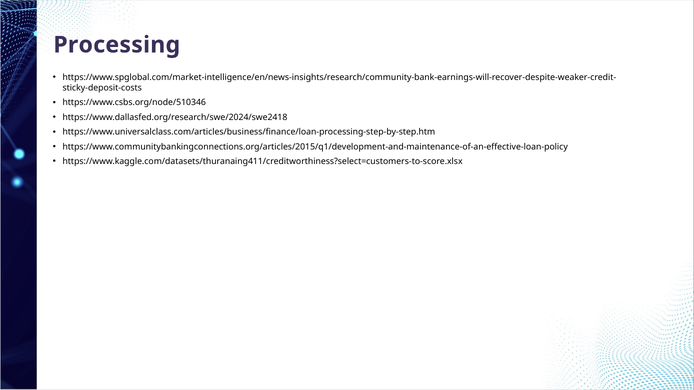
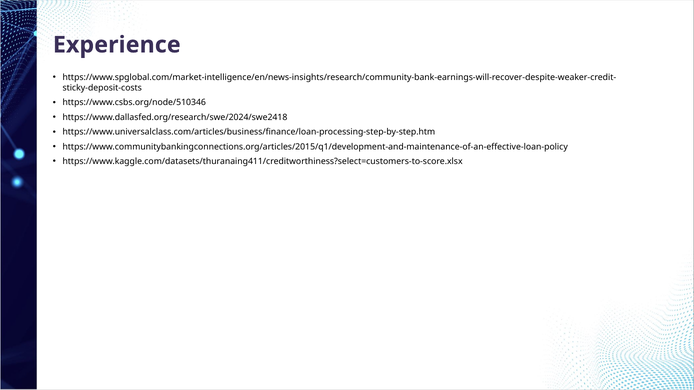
Processing: Processing -> Experience (117, 45)
